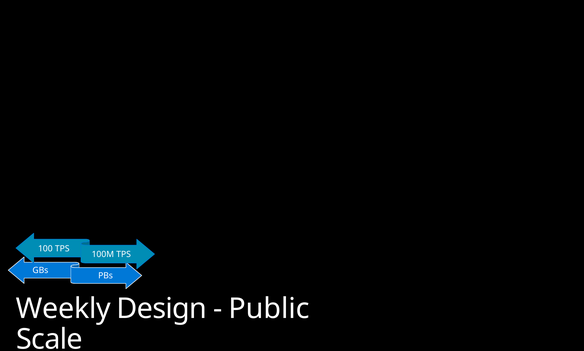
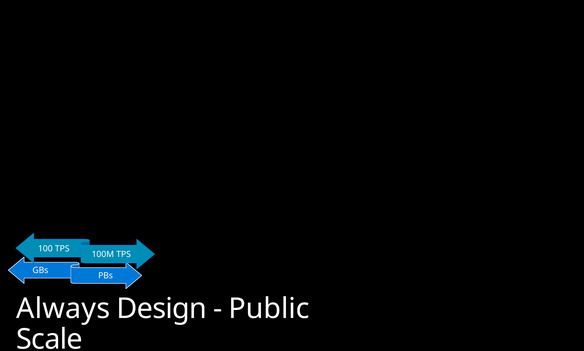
Weekly: Weekly -> Always (63, 308)
